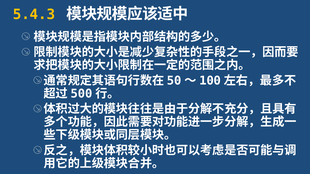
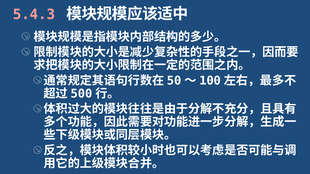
5.4.3 colour: yellow -> pink (34, 15)
